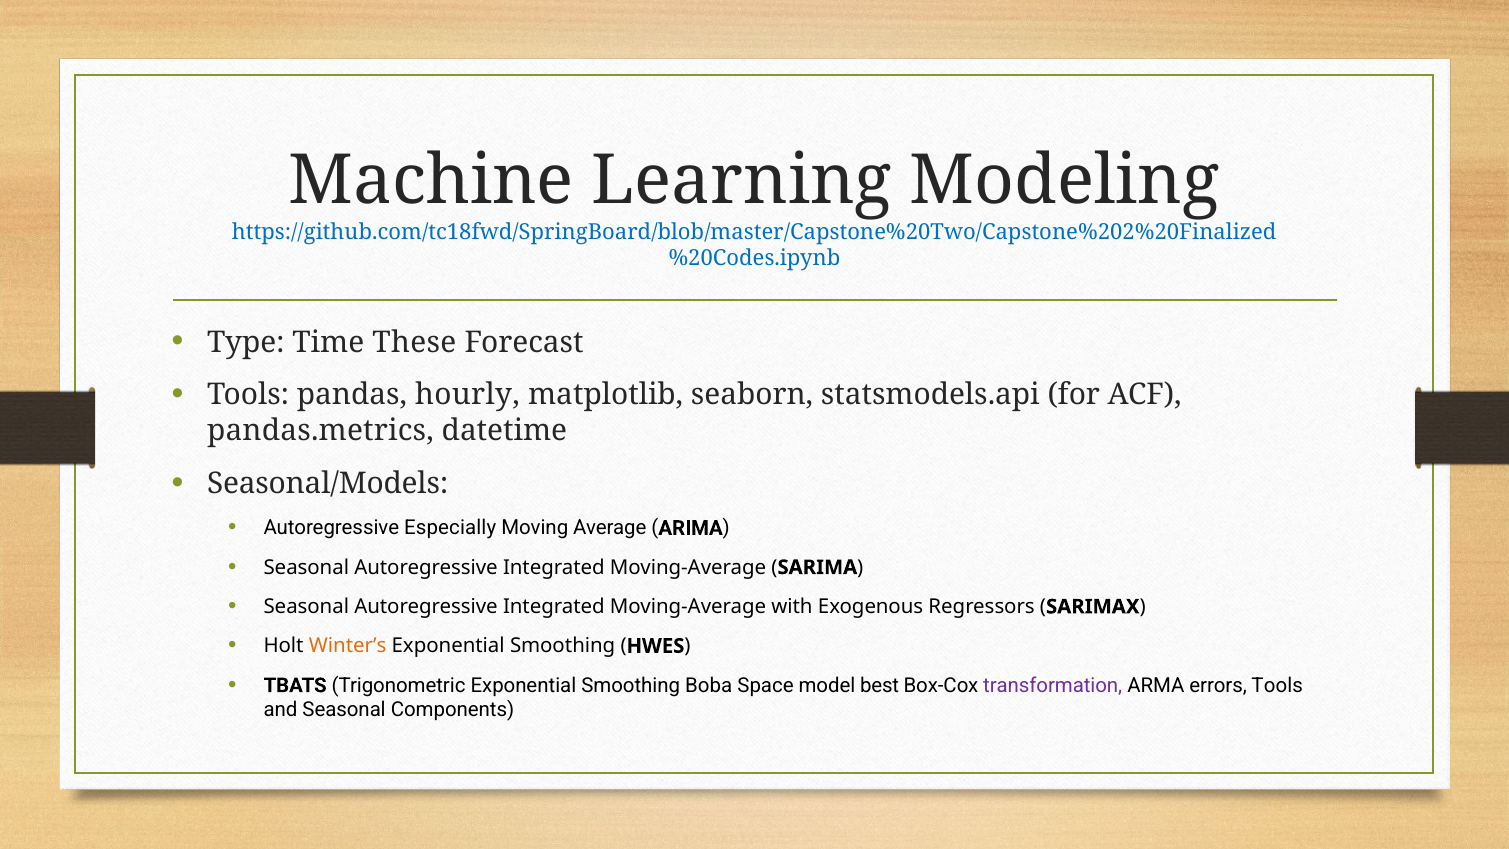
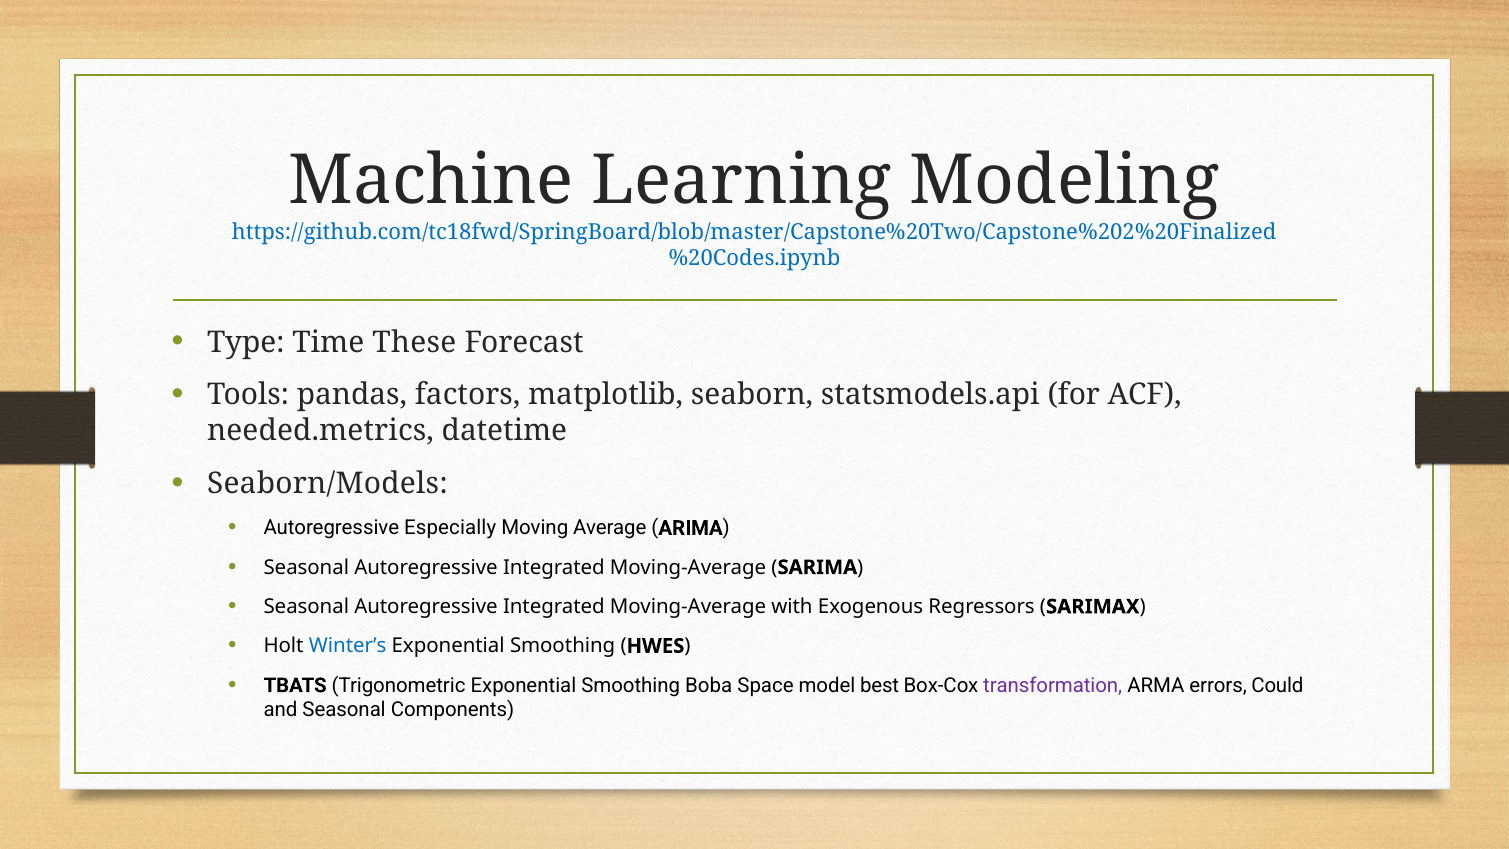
hourly: hourly -> factors (468, 395)
pandas.metrics: pandas.metrics -> needed.metrics (320, 431)
Seasonal/Models: Seasonal/Models -> Seaborn/Models (327, 484)
Winter’s colour: orange -> blue (348, 646)
errors Tools: Tools -> Could (1277, 685)
